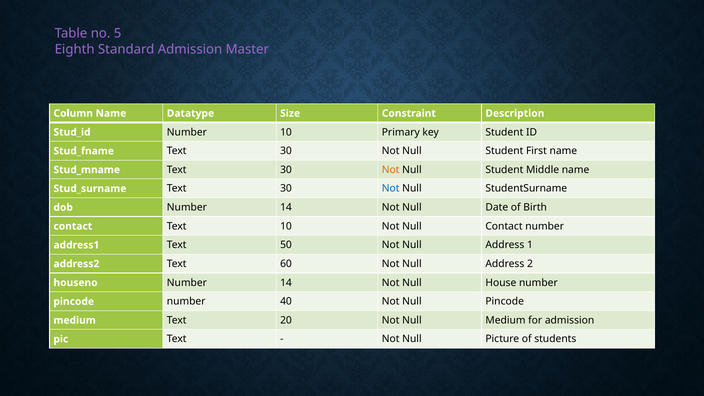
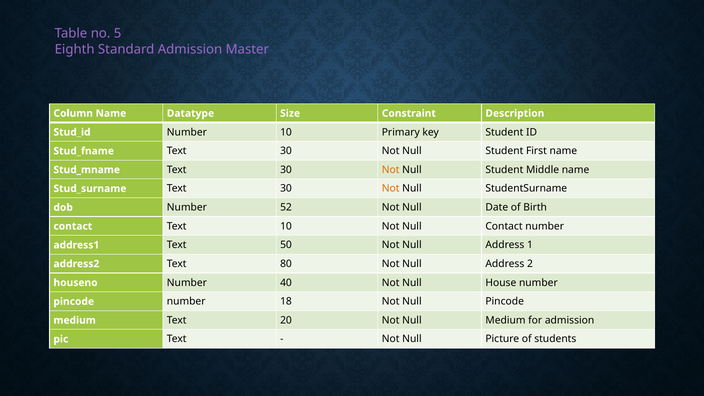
Not colour: blue -> orange (391, 189)
dob Number 14: 14 -> 52 (286, 207)
60: 60 -> 80 (286, 264)
houseno Number 14: 14 -> 40 (286, 283)
40: 40 -> 18 (286, 301)
